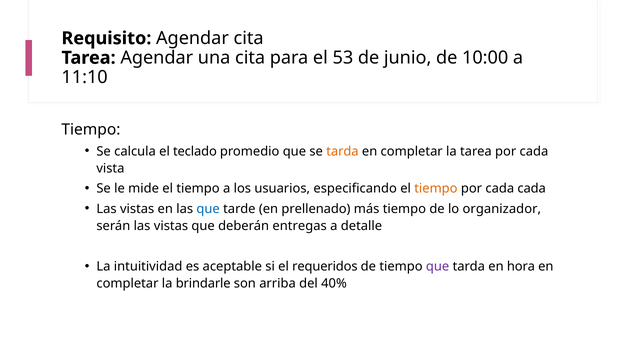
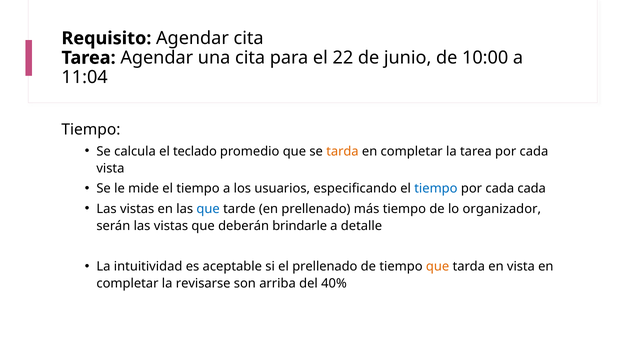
53: 53 -> 22 (343, 58)
11:10: 11:10 -> 11:04 (85, 77)
tiempo colour: orange -> blue (436, 189)
entregas: entregas -> brindarle (300, 226)
el requeridos: requeridos -> prellenado (325, 267)
que colour: purple -> orange (438, 267)
en hora: hora -> vista (521, 267)
brindarle: brindarle -> revisarse (203, 284)
